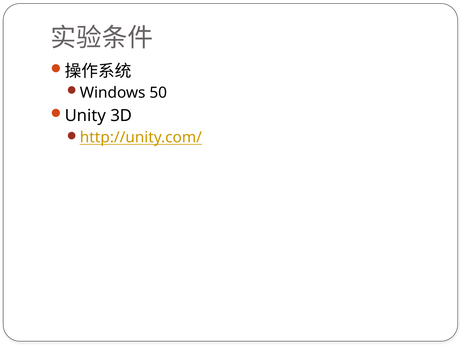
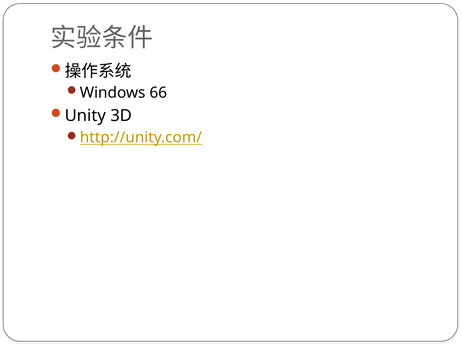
50: 50 -> 66 (158, 93)
